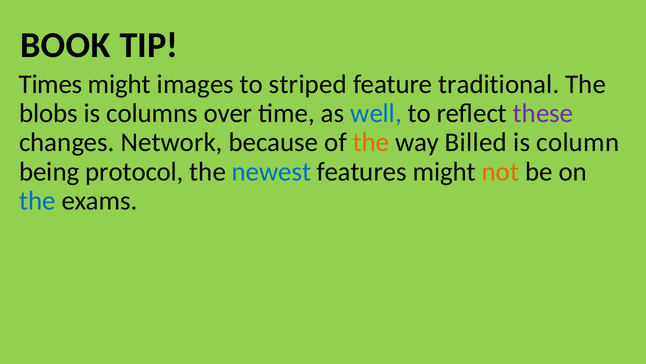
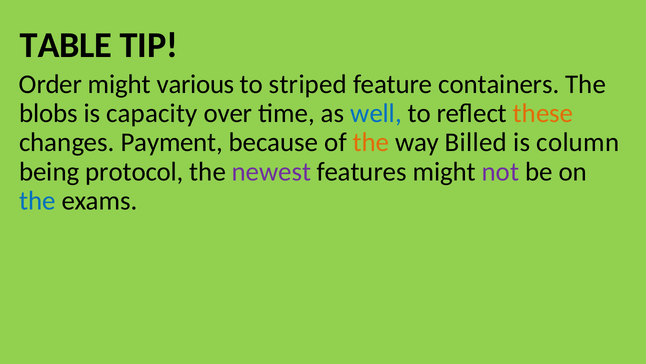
BOOK: BOOK -> TABLE (66, 45)
Times: Times -> Order (50, 84)
images: images -> various (196, 84)
traditional: traditional -> containers (499, 84)
columns: columns -> capacity (152, 113)
these colour: purple -> orange (543, 113)
Network: Network -> Payment (172, 142)
newest colour: blue -> purple (272, 171)
not colour: orange -> purple (500, 171)
